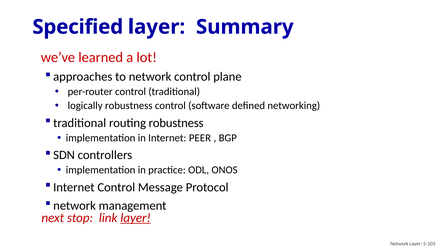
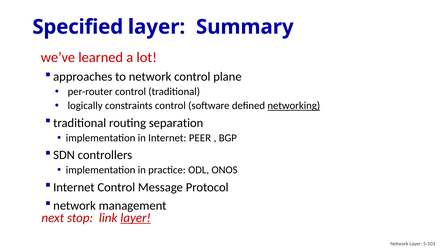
logically robustness: robustness -> constraints (129, 105)
networking underline: none -> present (294, 105)
routing robustness: robustness -> separation (176, 123)
